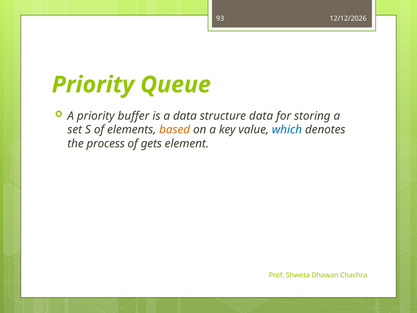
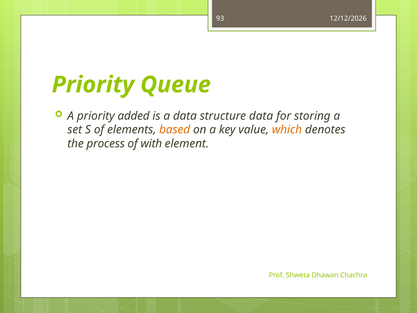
buffer: buffer -> added (134, 116)
which colour: blue -> orange (287, 130)
gets: gets -> with (151, 144)
